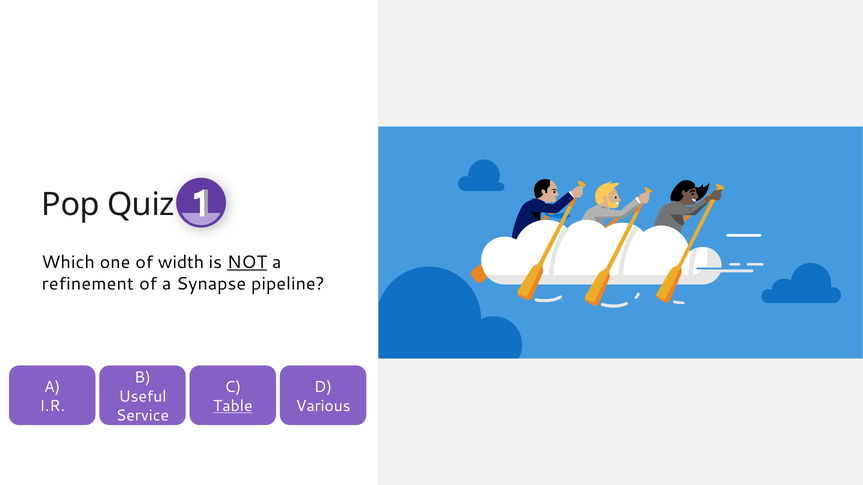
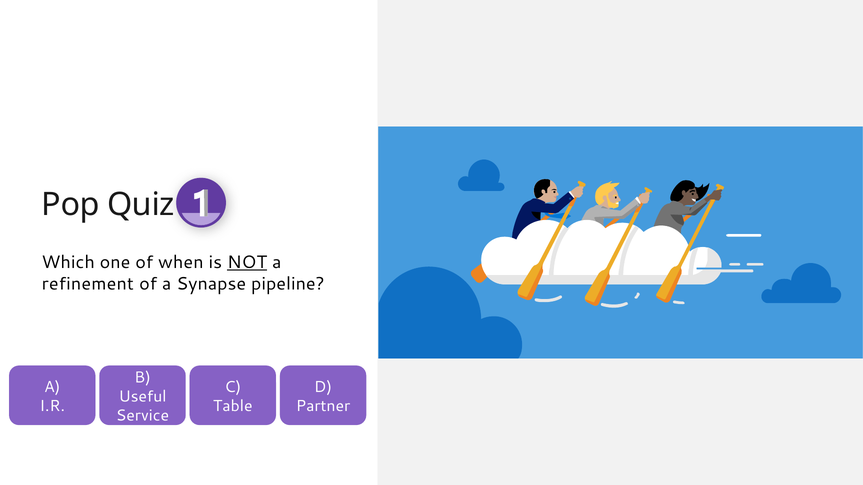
width: width -> when (181, 262)
Table underline: present -> none (233, 406)
Various: Various -> Partner (323, 406)
